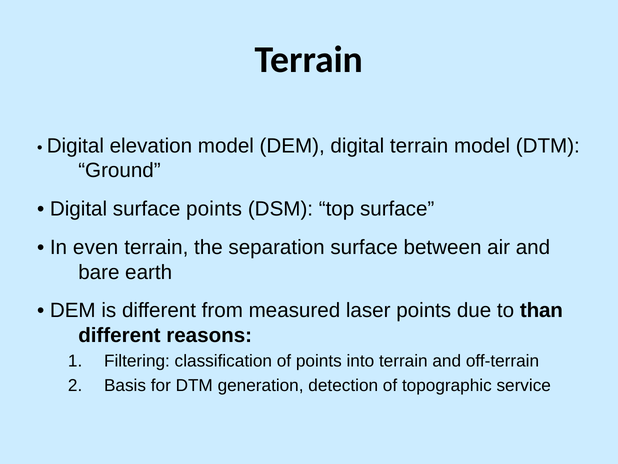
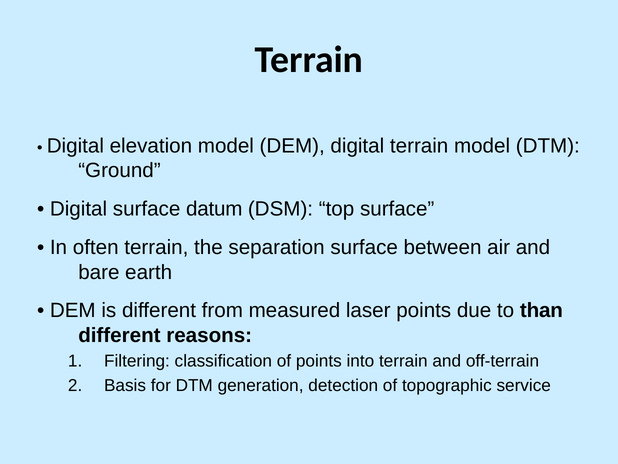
surface points: points -> datum (214, 209)
even: even -> often (96, 247)
